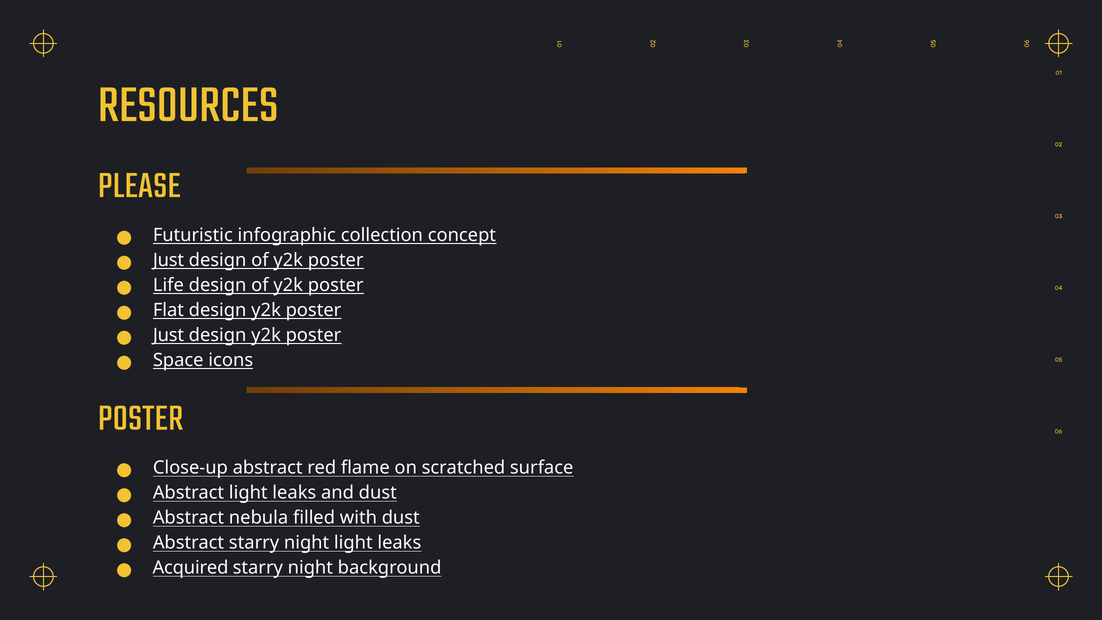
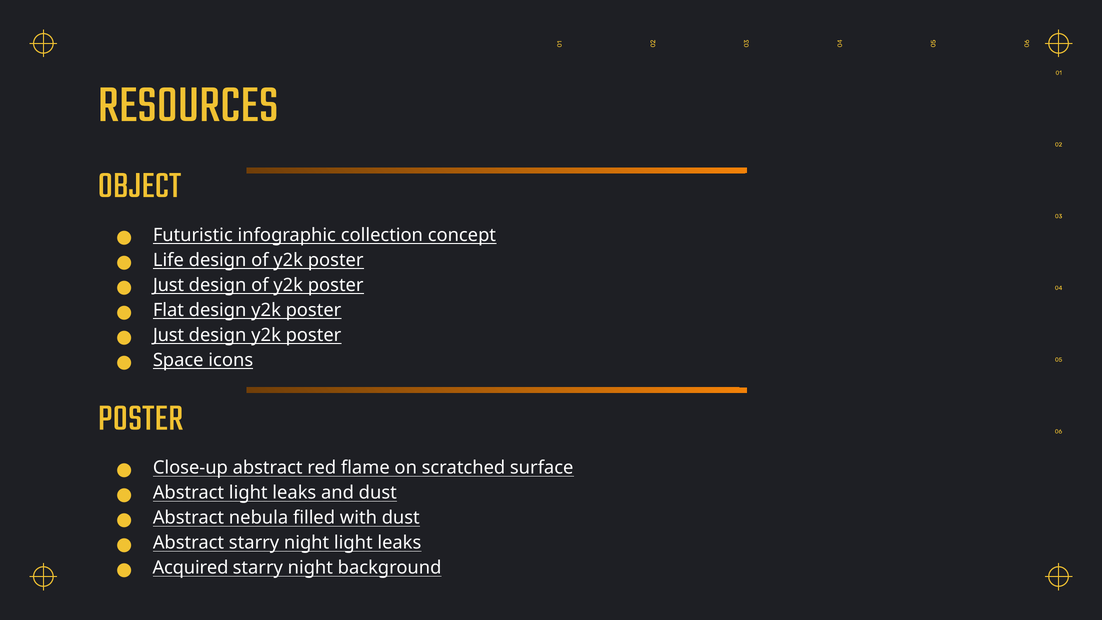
PLEASE: PLEASE -> OBJECT (139, 184)
Just: Just -> Life (168, 260)
Life: Life -> Just (168, 285)
